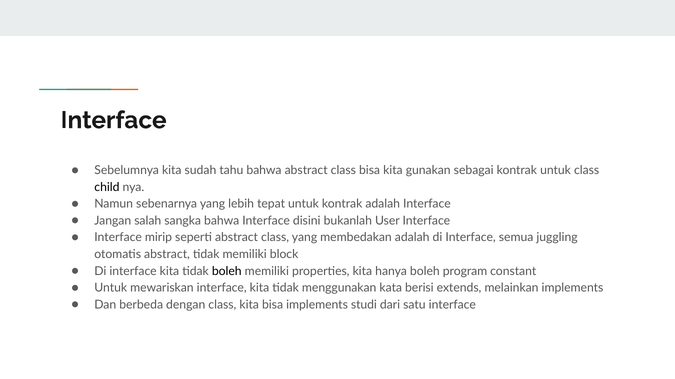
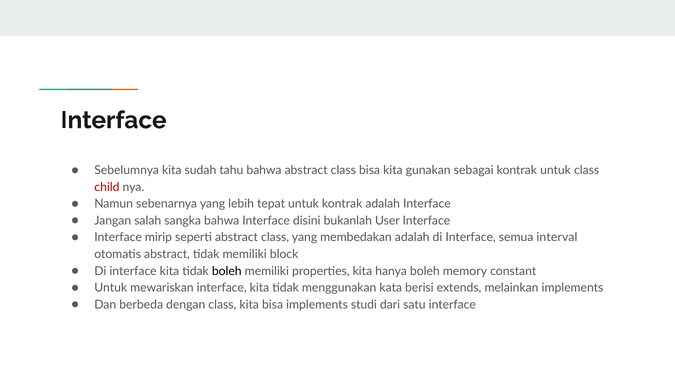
child colour: black -> red (107, 187)
juggling: juggling -> interval (557, 238)
program: program -> memory (465, 272)
